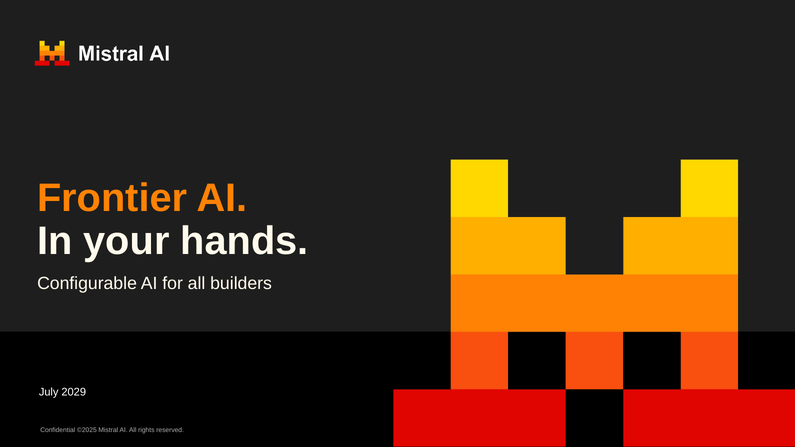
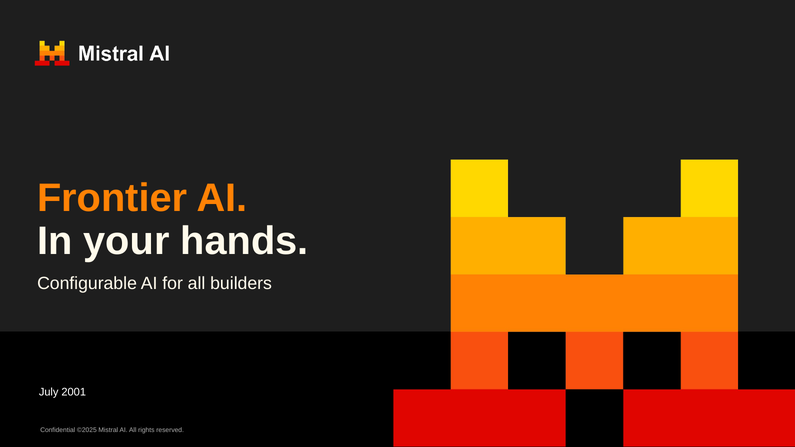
2029: 2029 -> 2001 (74, 392)
